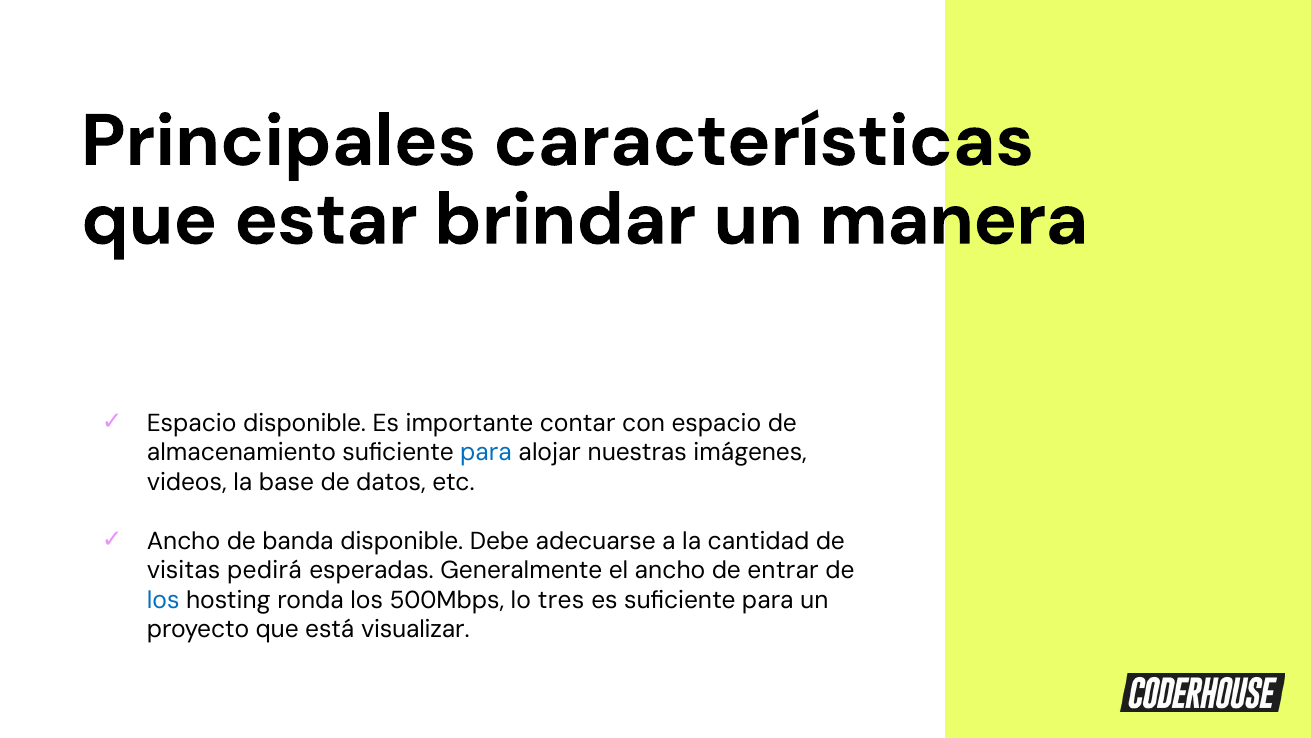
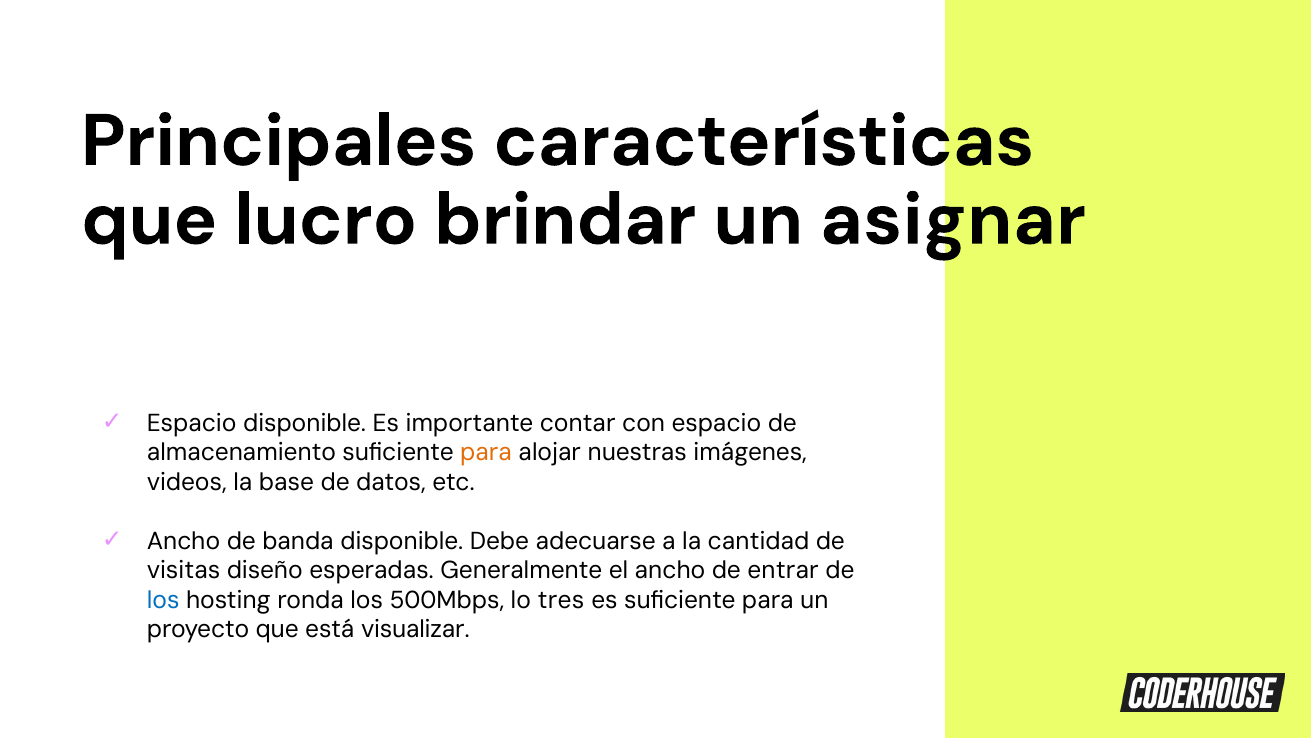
estar: estar -> lucro (326, 219)
manera: manera -> asignar (953, 219)
para colour: blue -> orange (486, 452)
pedirá: pedirá -> diseño (265, 570)
